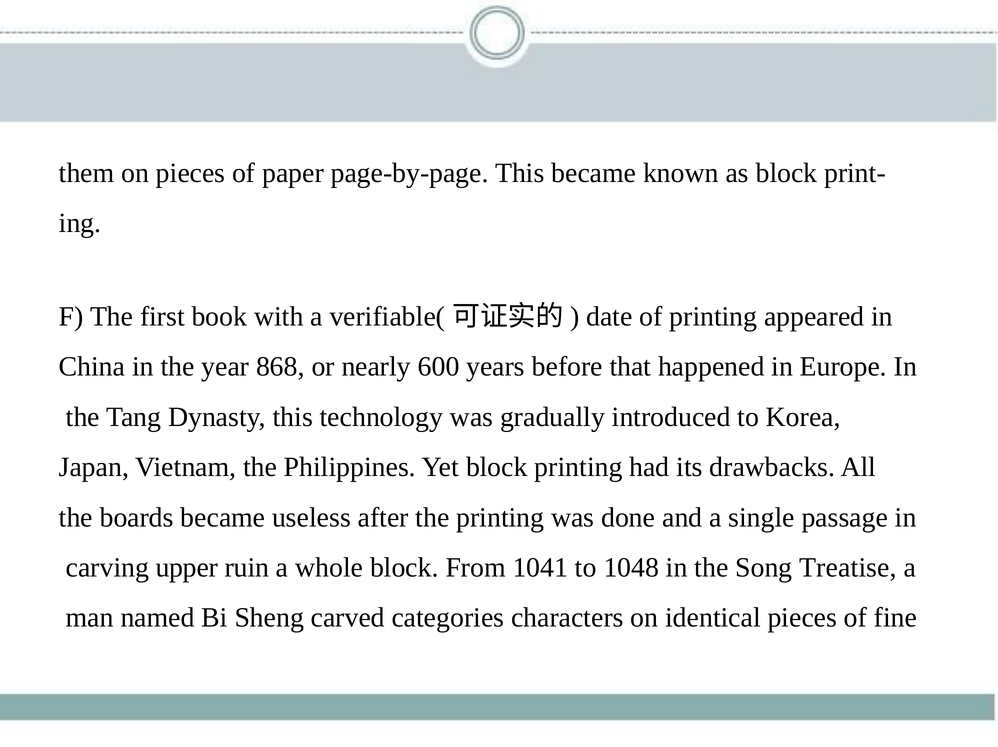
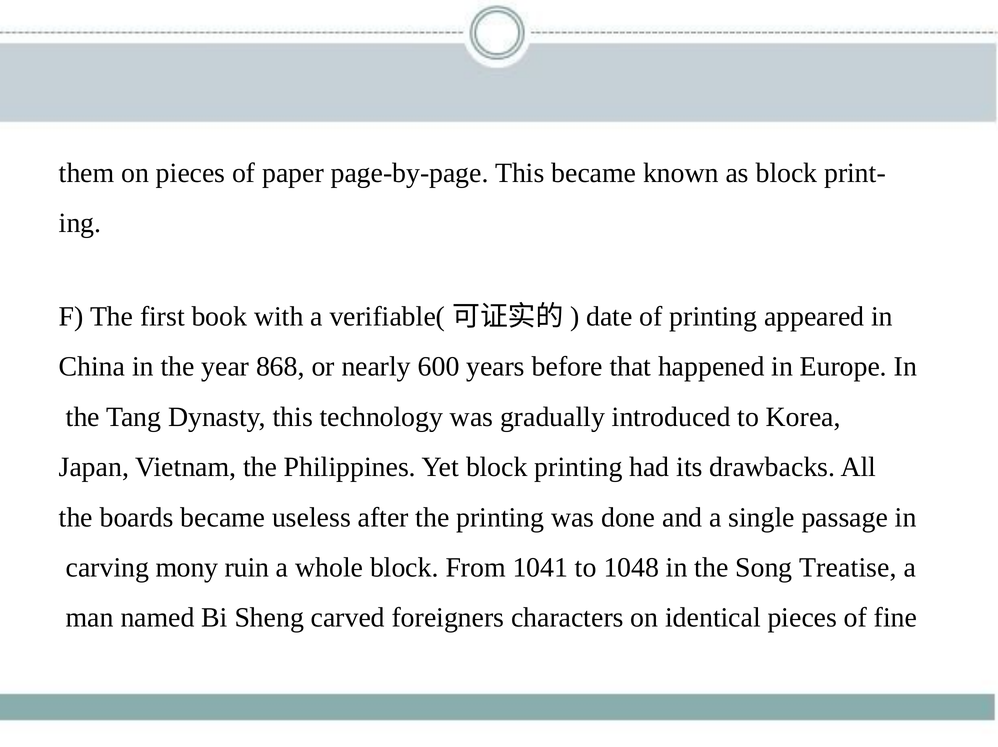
upper: upper -> mony (187, 567)
categories: categories -> foreigners (448, 617)
